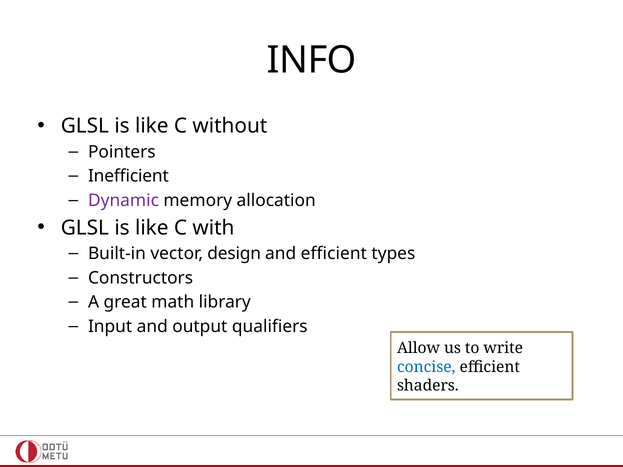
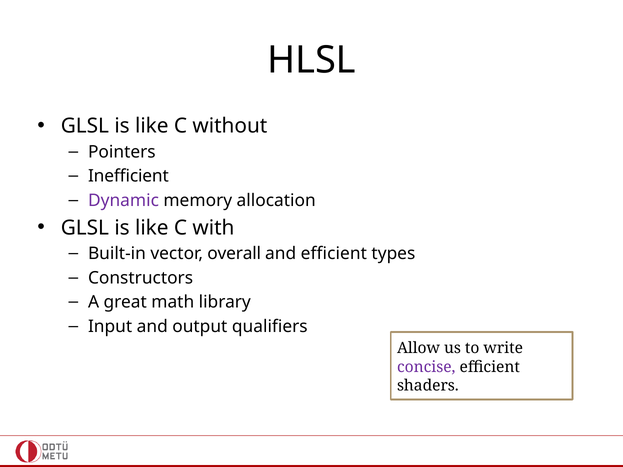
INFO: INFO -> HLSL (312, 60)
design: design -> overall (234, 254)
concise colour: blue -> purple (426, 367)
